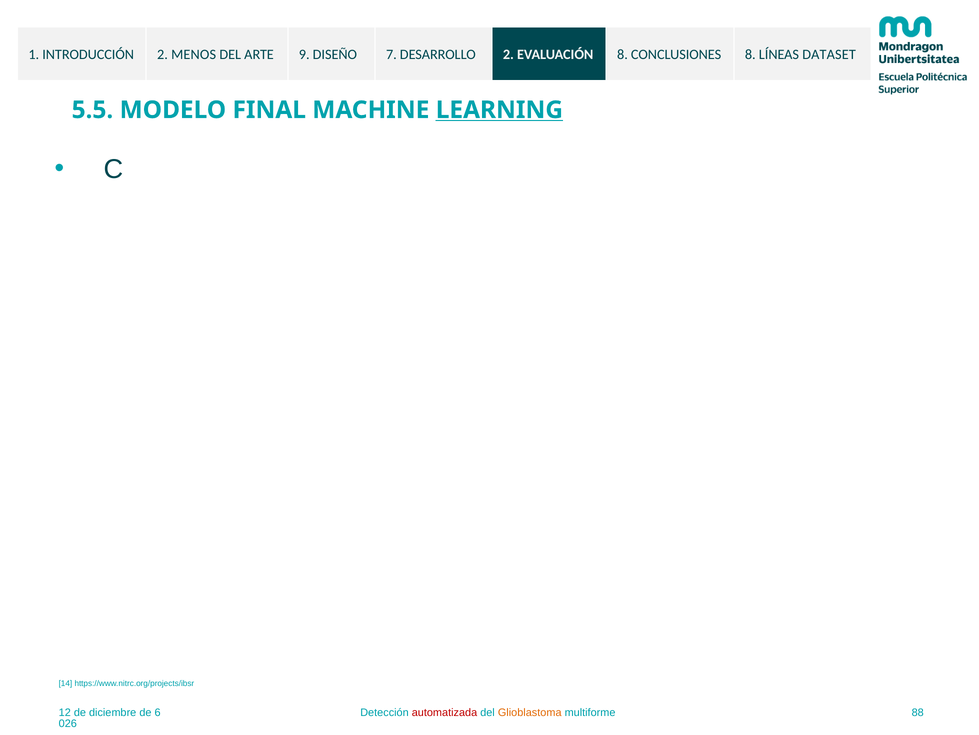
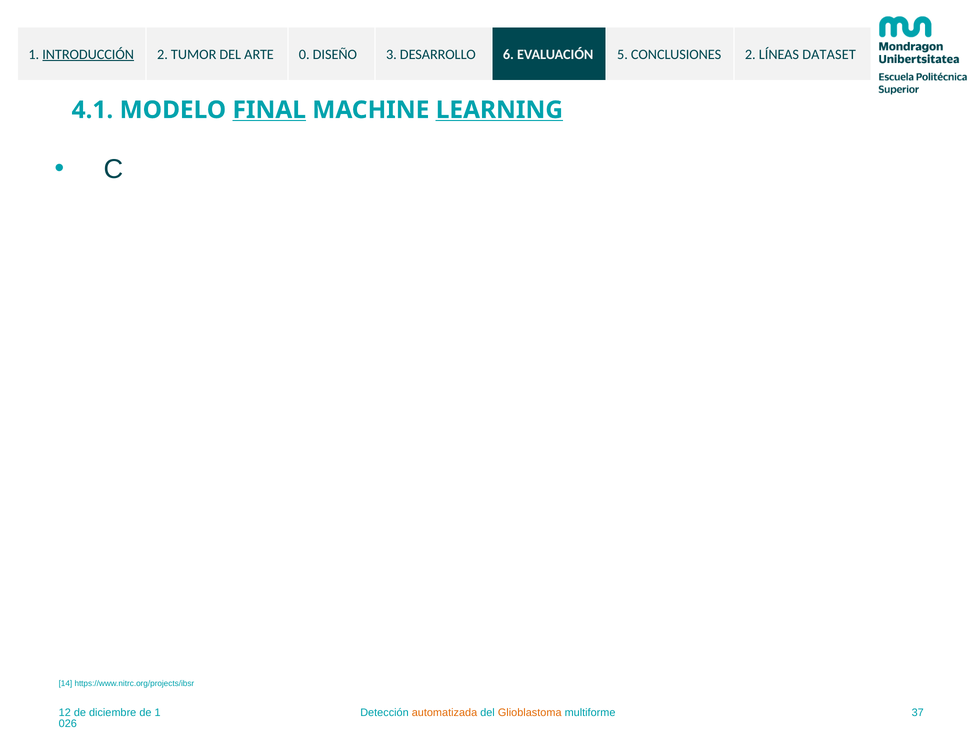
INTRODUCCIÓN underline: none -> present (88, 54)
MENOS: MENOS -> TUMOR (194, 54)
9: 9 -> 0 (304, 54)
7: 7 -> 3 (391, 54)
DESARROLLO 2: 2 -> 6 (508, 54)
EVALUACIÓN 8: 8 -> 5 (623, 54)
CONCLUSIONES 8: 8 -> 2 (750, 54)
5.5: 5.5 -> 4.1 (92, 110)
FINAL underline: none -> present (269, 110)
6: 6 -> 1 (158, 712)
automatizada colour: red -> orange (444, 712)
88: 88 -> 37 (918, 712)
